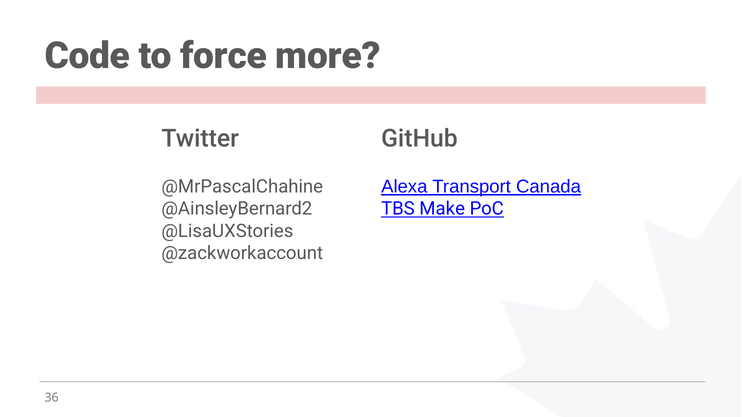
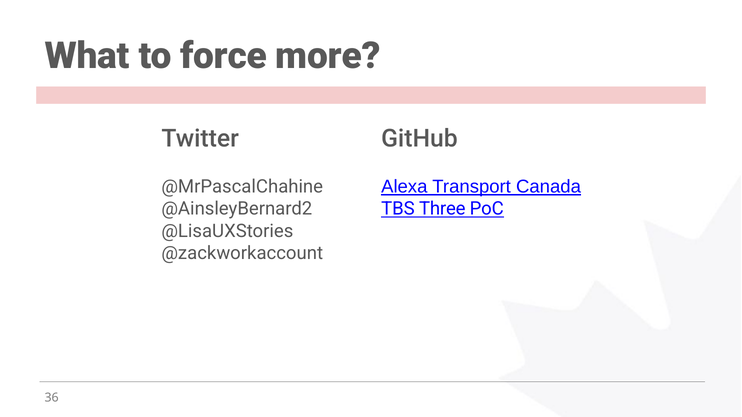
Code: Code -> What (87, 56)
Make: Make -> Three (442, 209)
